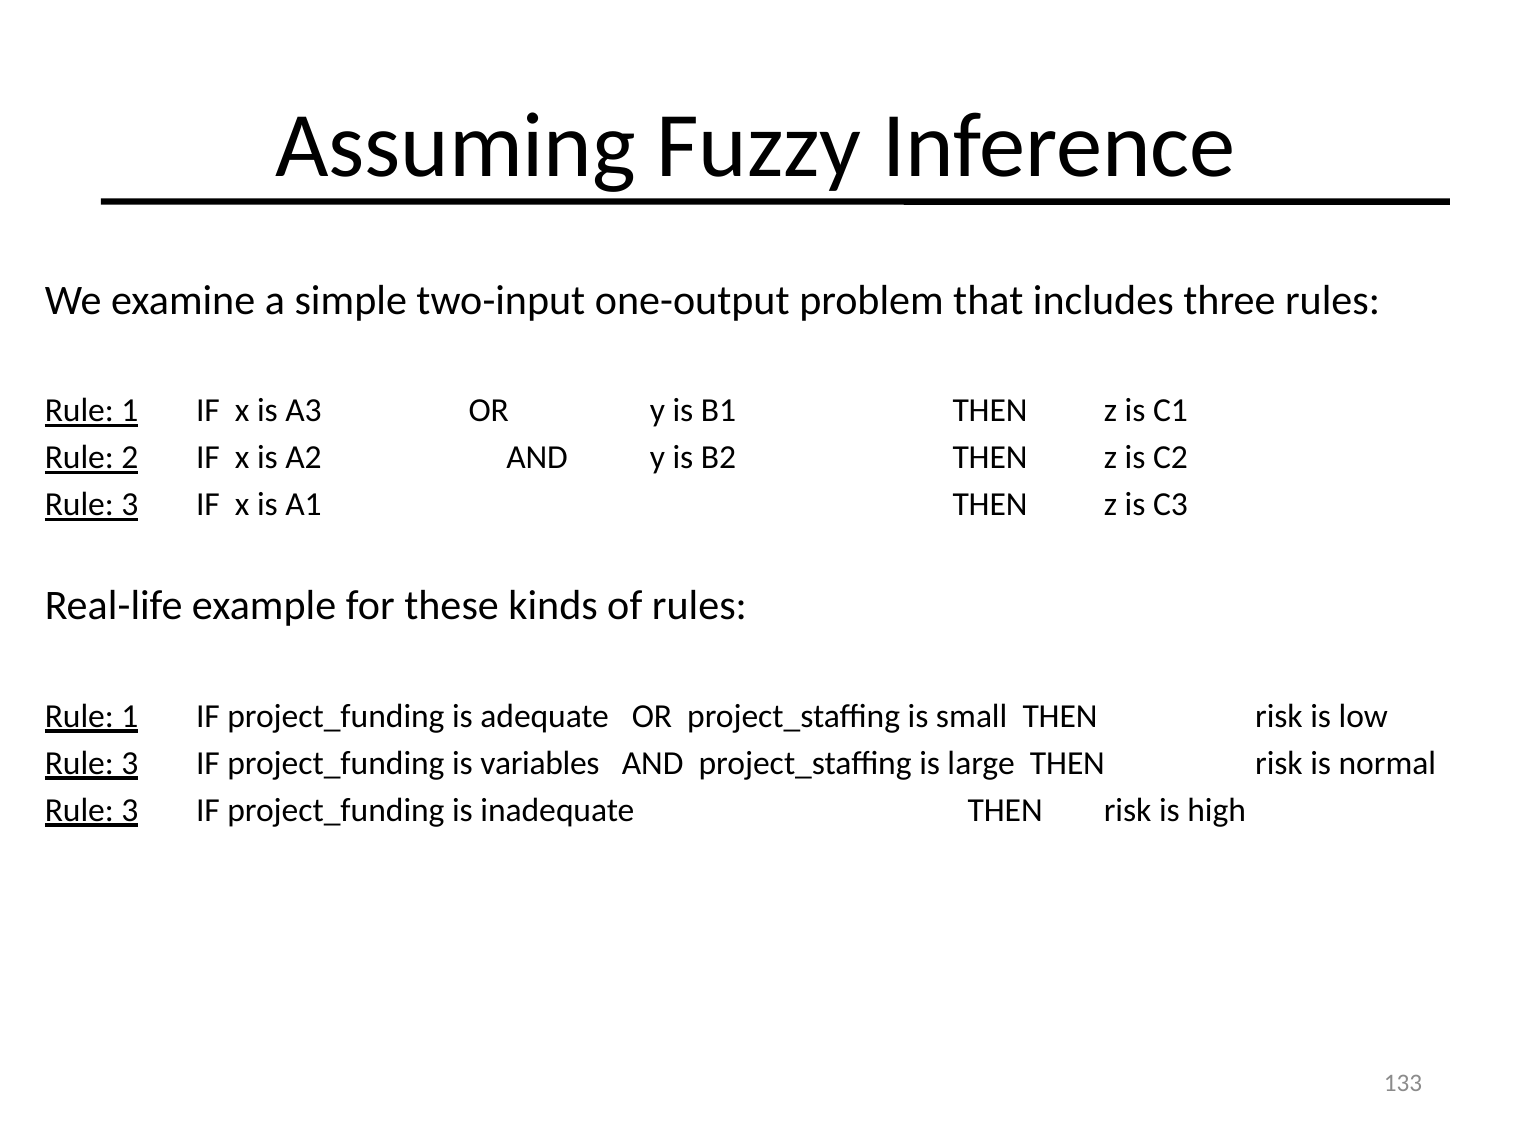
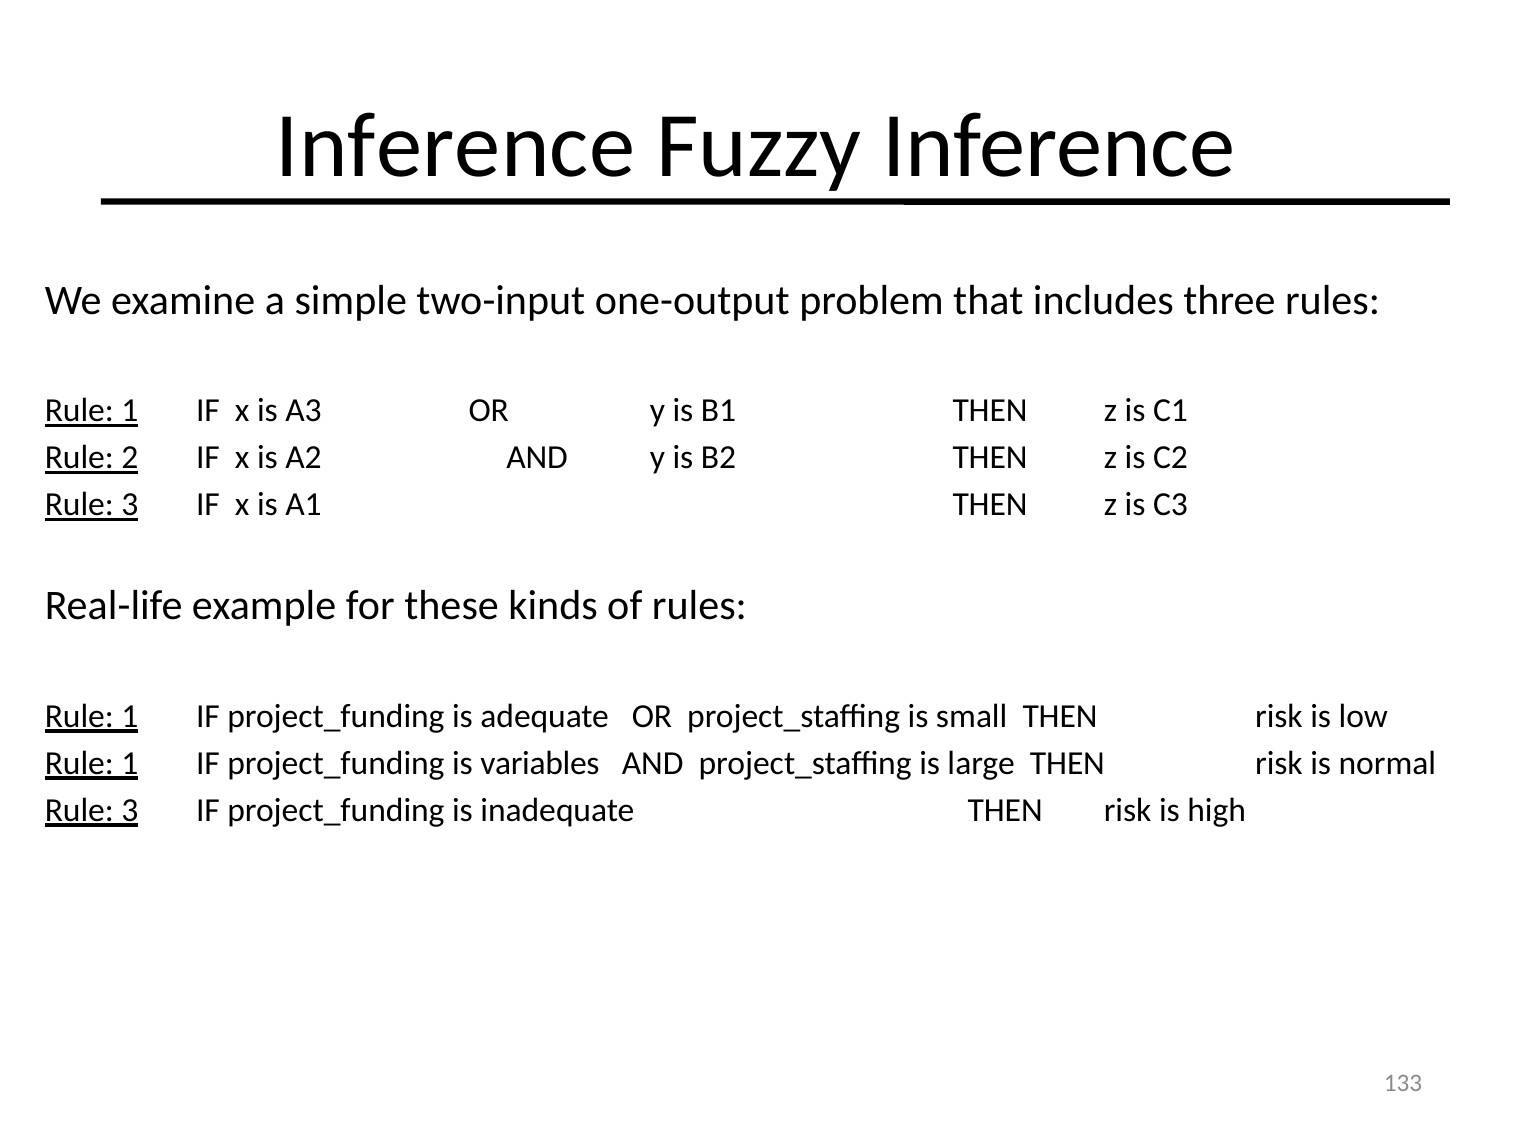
Assuming: Assuming -> Inference (455, 146)
3: 3 -> 1 (130, 764)
